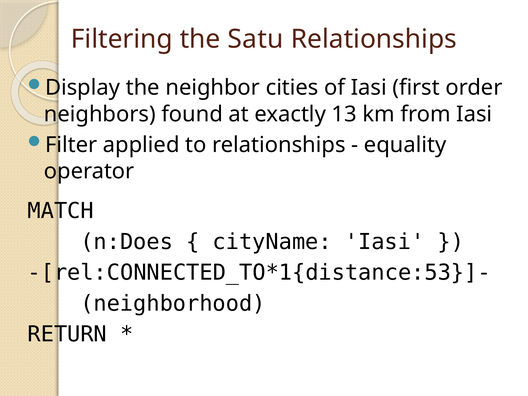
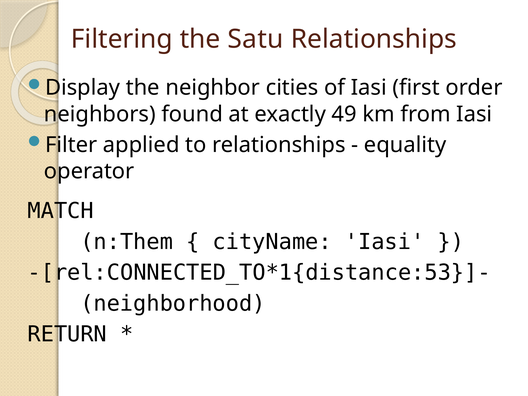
13: 13 -> 49 (344, 114)
n:Does: n:Does -> n:Them (127, 242)
